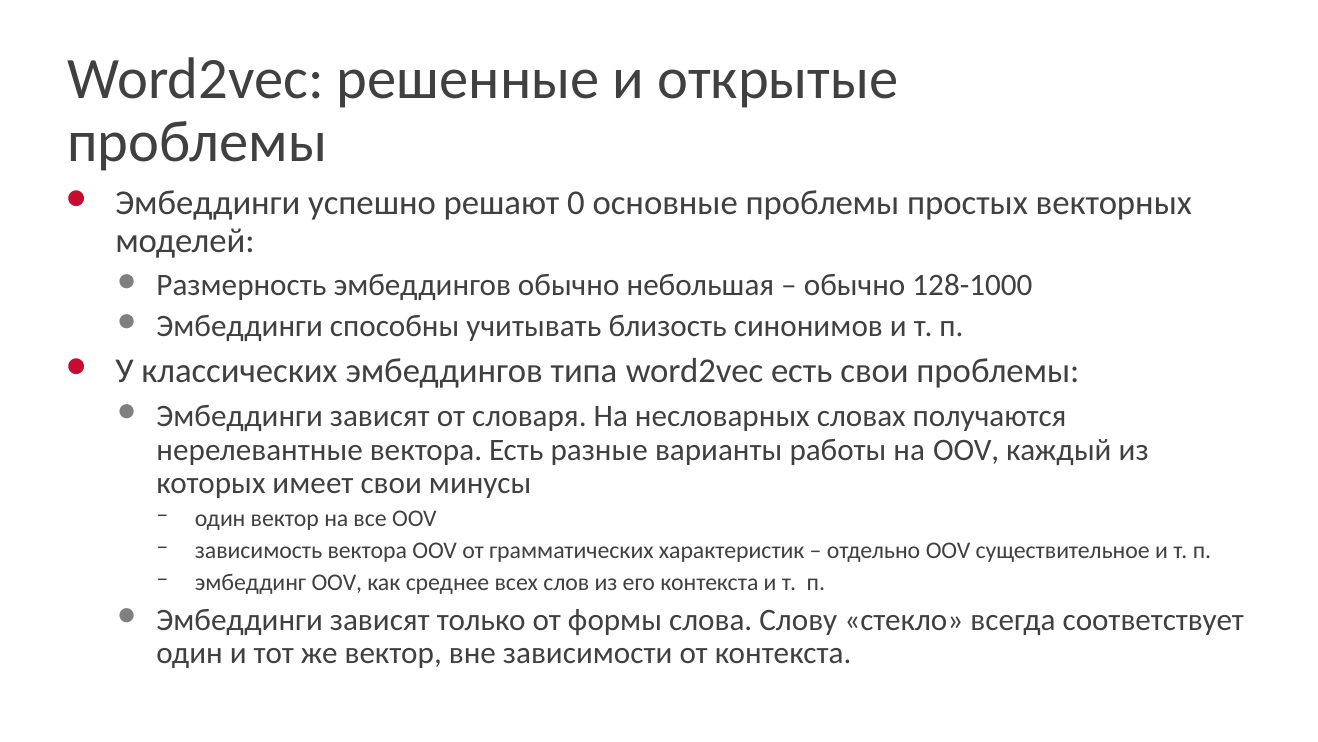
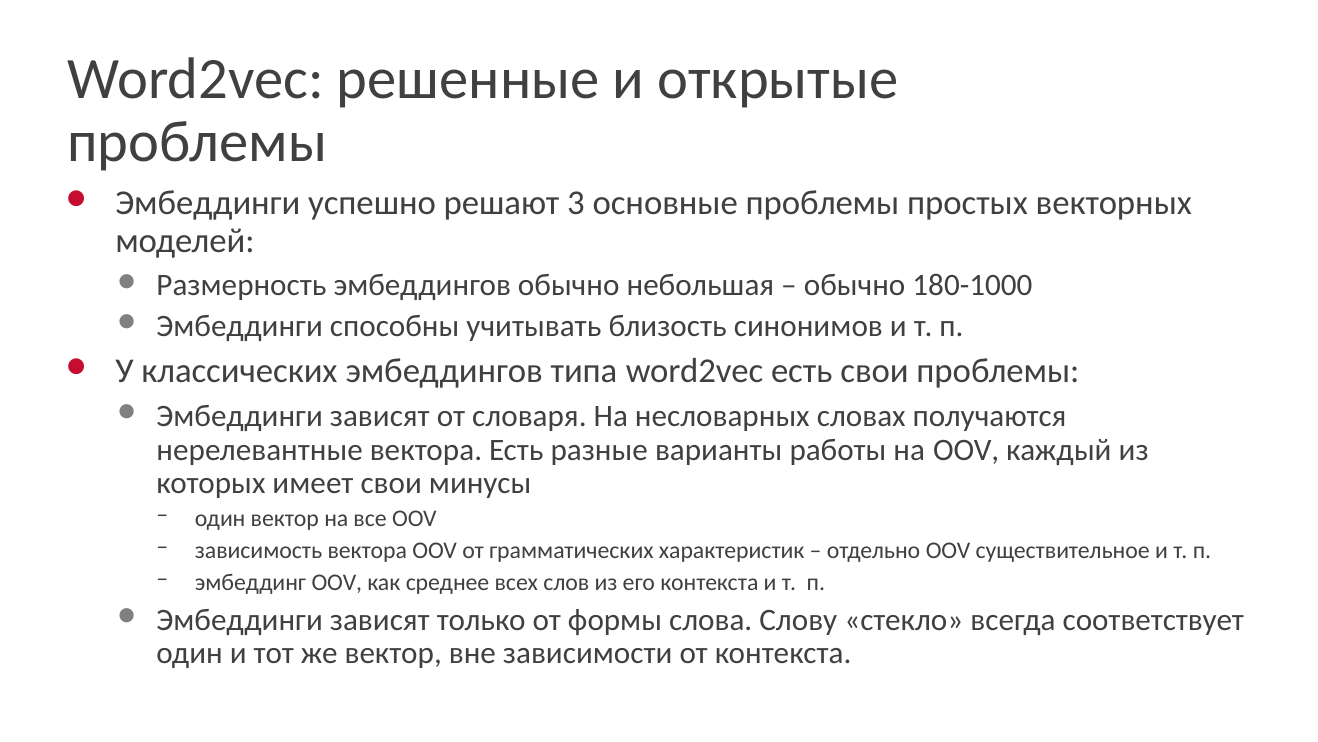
0: 0 -> 3 (576, 203)
128-1000: 128-1000 -> 180-1000 (972, 285)
